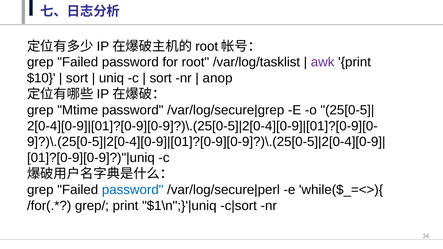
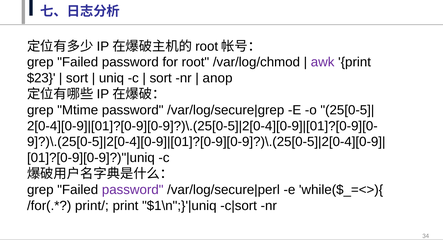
/var/log/tasklist: /var/log/tasklist -> /var/log/chmod (256, 62)
$10: $10 -> $23 (41, 78)
password colour: blue -> purple (133, 190)
grep/: grep/ -> print/ (92, 206)
